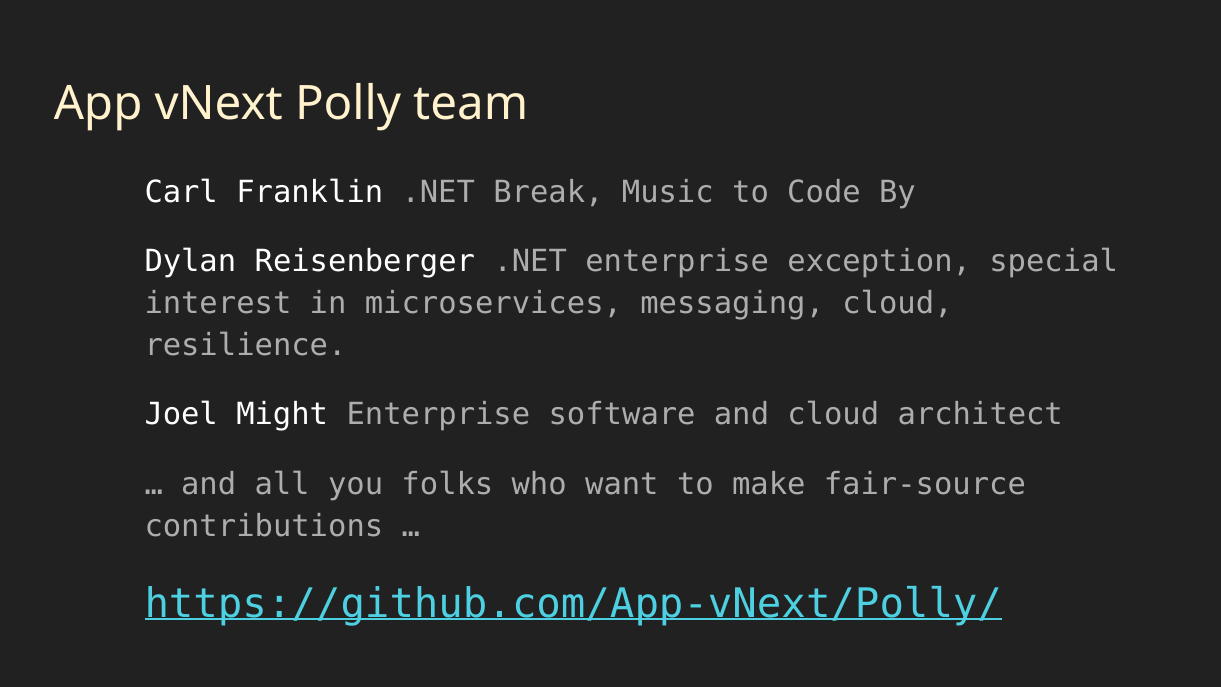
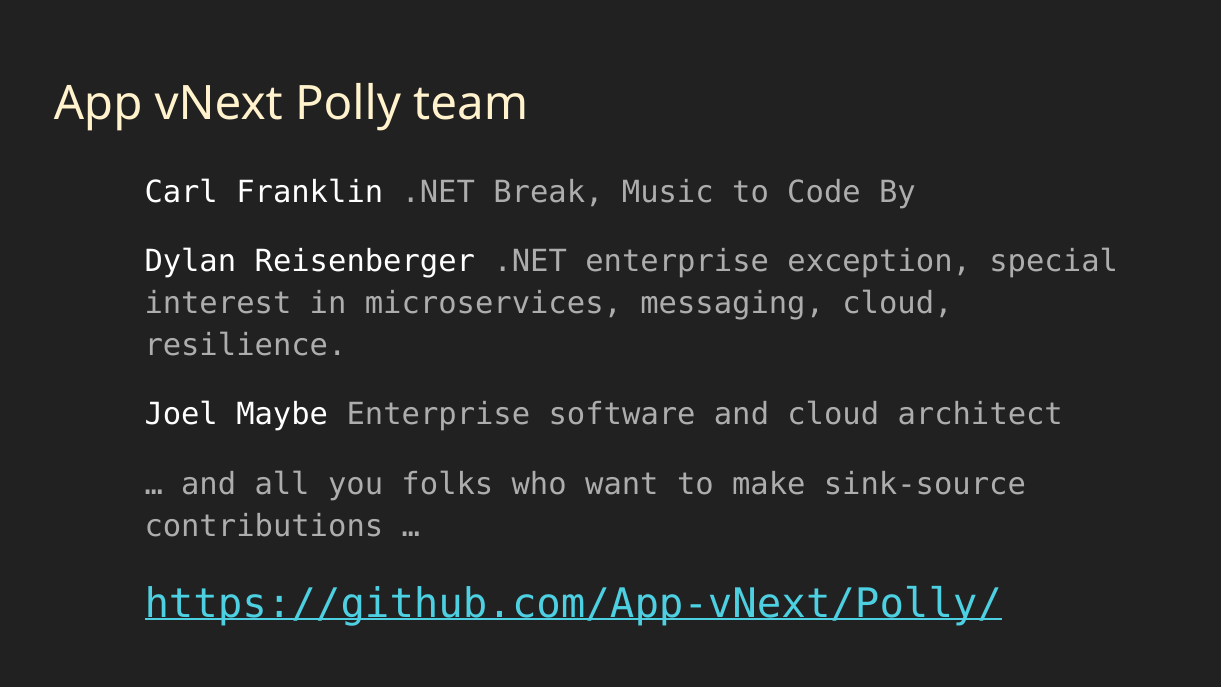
Might: Might -> Maybe (282, 415)
fair-source: fair-source -> sink-source (925, 484)
